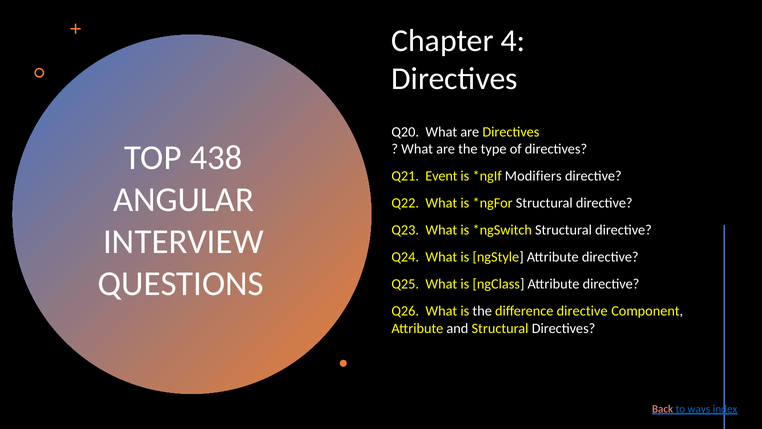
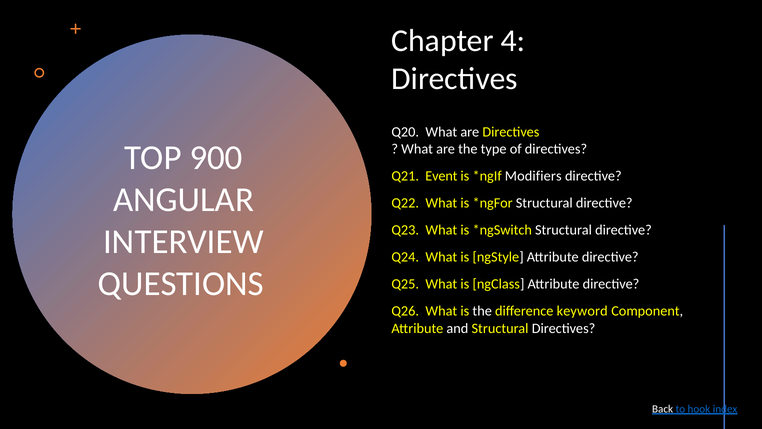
438: 438 -> 900 (216, 158)
difference directive: directive -> keyword (582, 311)
Back colour: pink -> white (663, 409)
ways: ways -> hook (699, 409)
